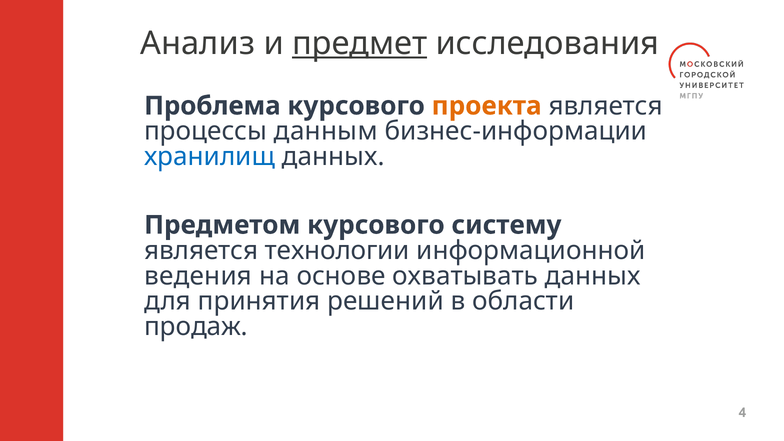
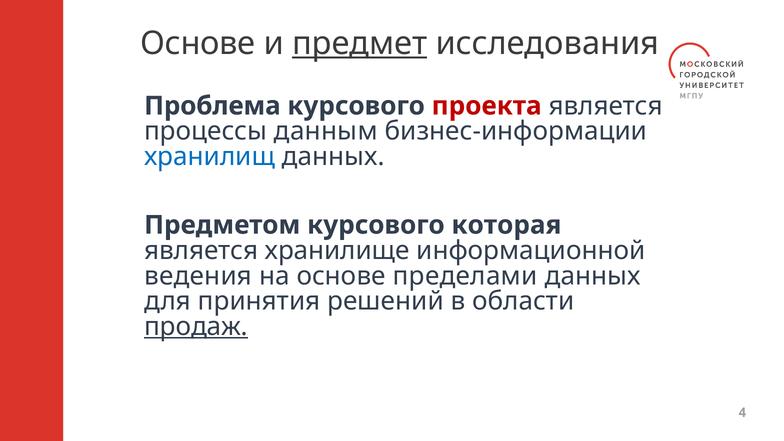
Анализ: Анализ -> Основе (198, 44)
проекта colour: orange -> red (487, 106)
систему: систему -> которая (506, 225)
технологии: технологии -> хранилище (337, 250)
охватывать: охватывать -> пределами (465, 276)
продаж underline: none -> present (196, 327)
